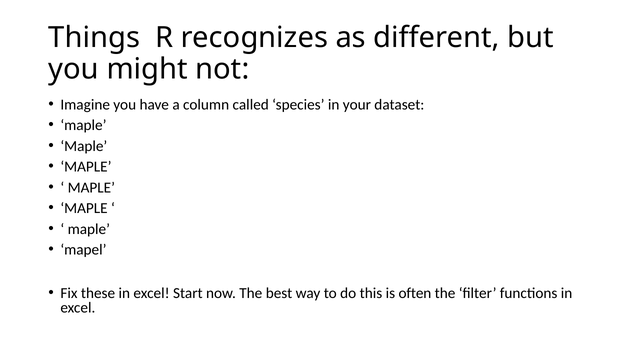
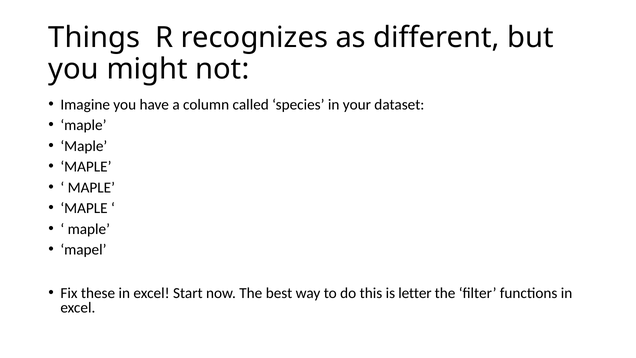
often: often -> letter (415, 293)
